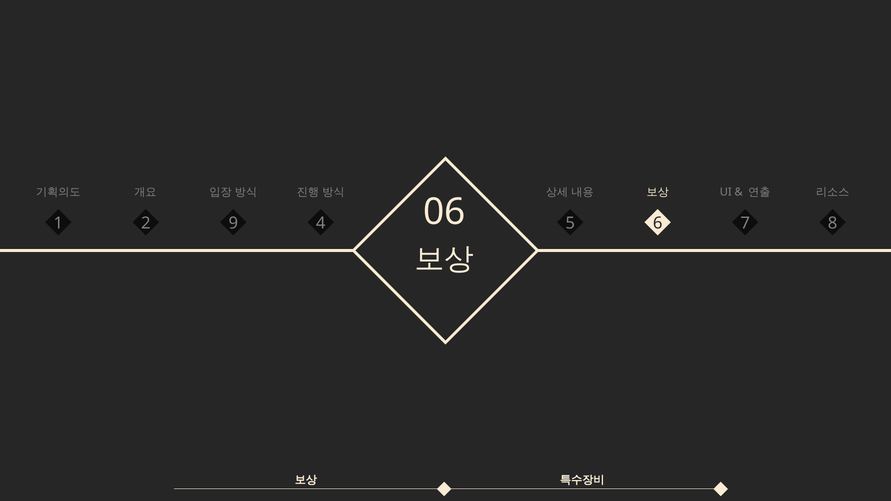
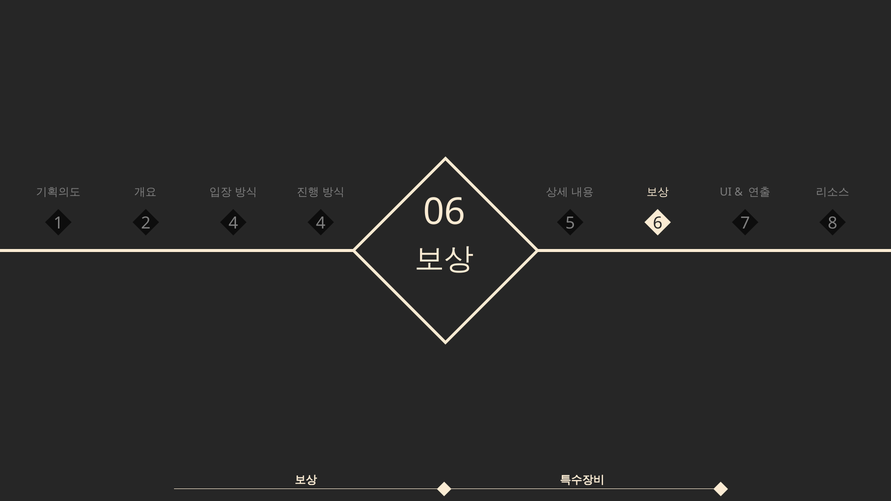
2 9: 9 -> 4 (233, 223)
